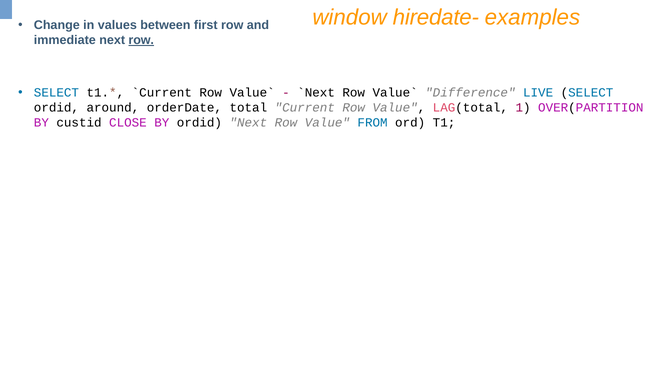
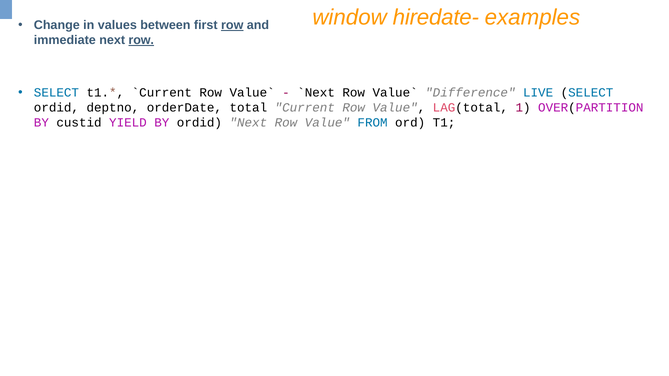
row underline: none -> present (232, 25)
around: around -> deptno (113, 108)
CLOSE: CLOSE -> YIELD (128, 123)
